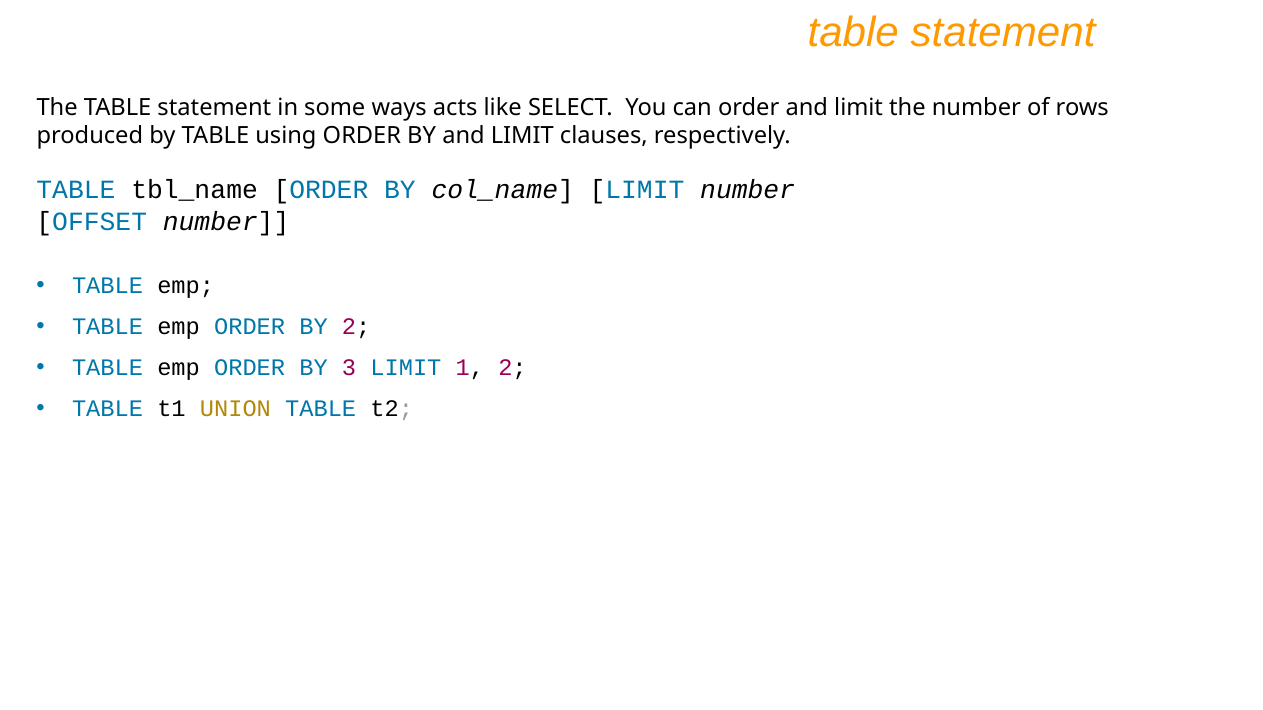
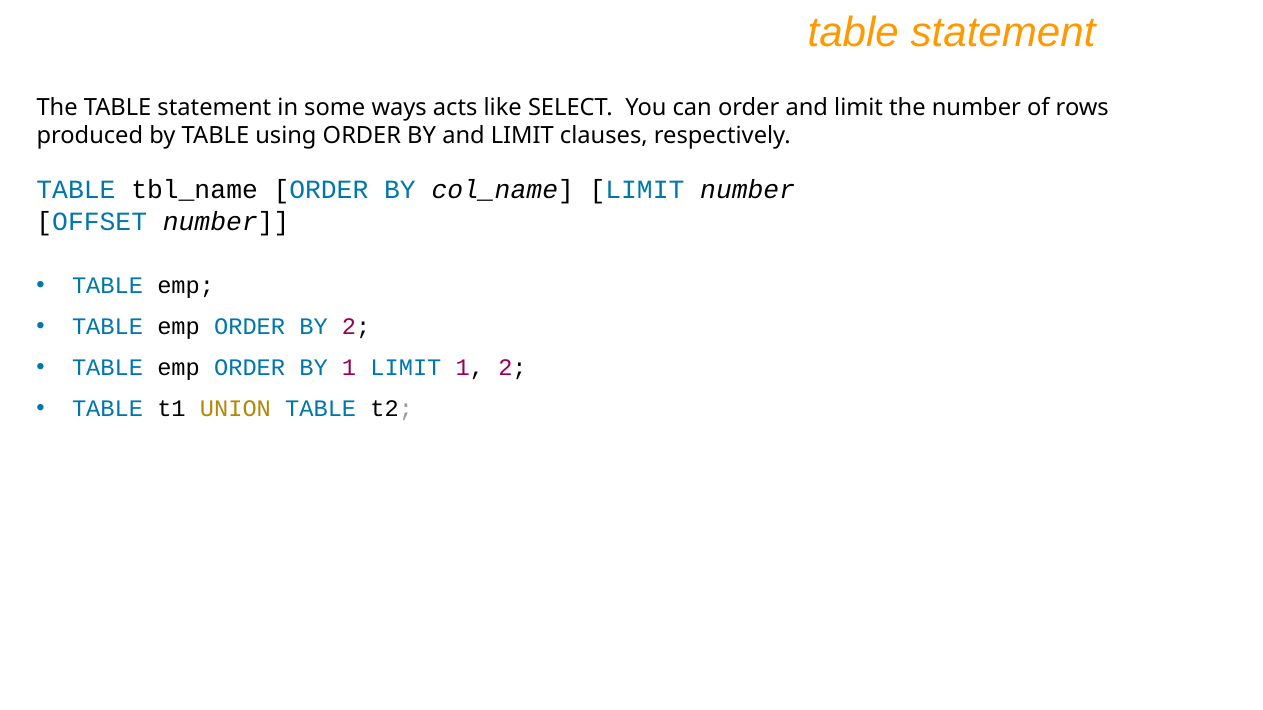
BY 3: 3 -> 1 (349, 368)
